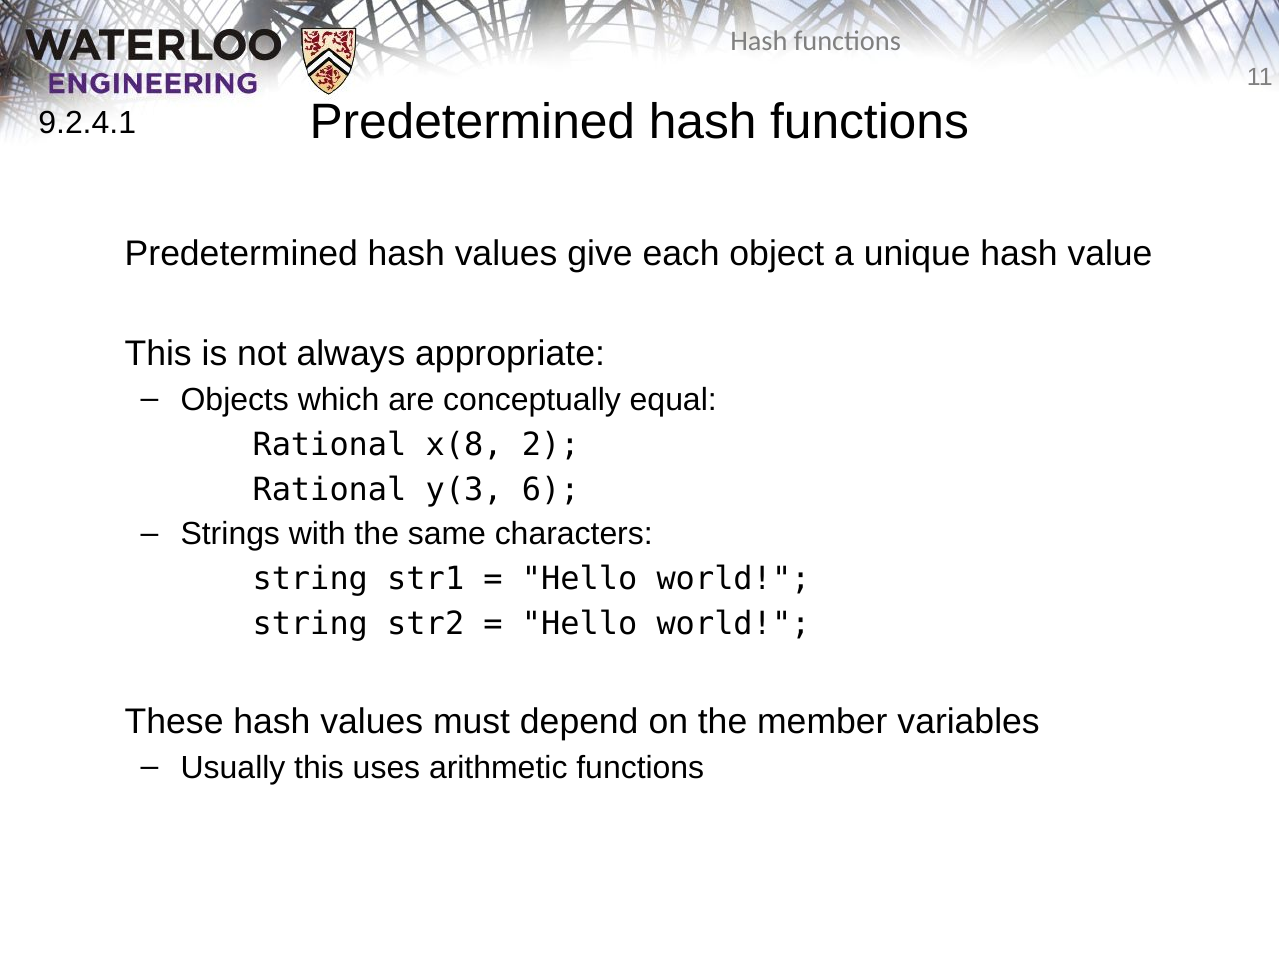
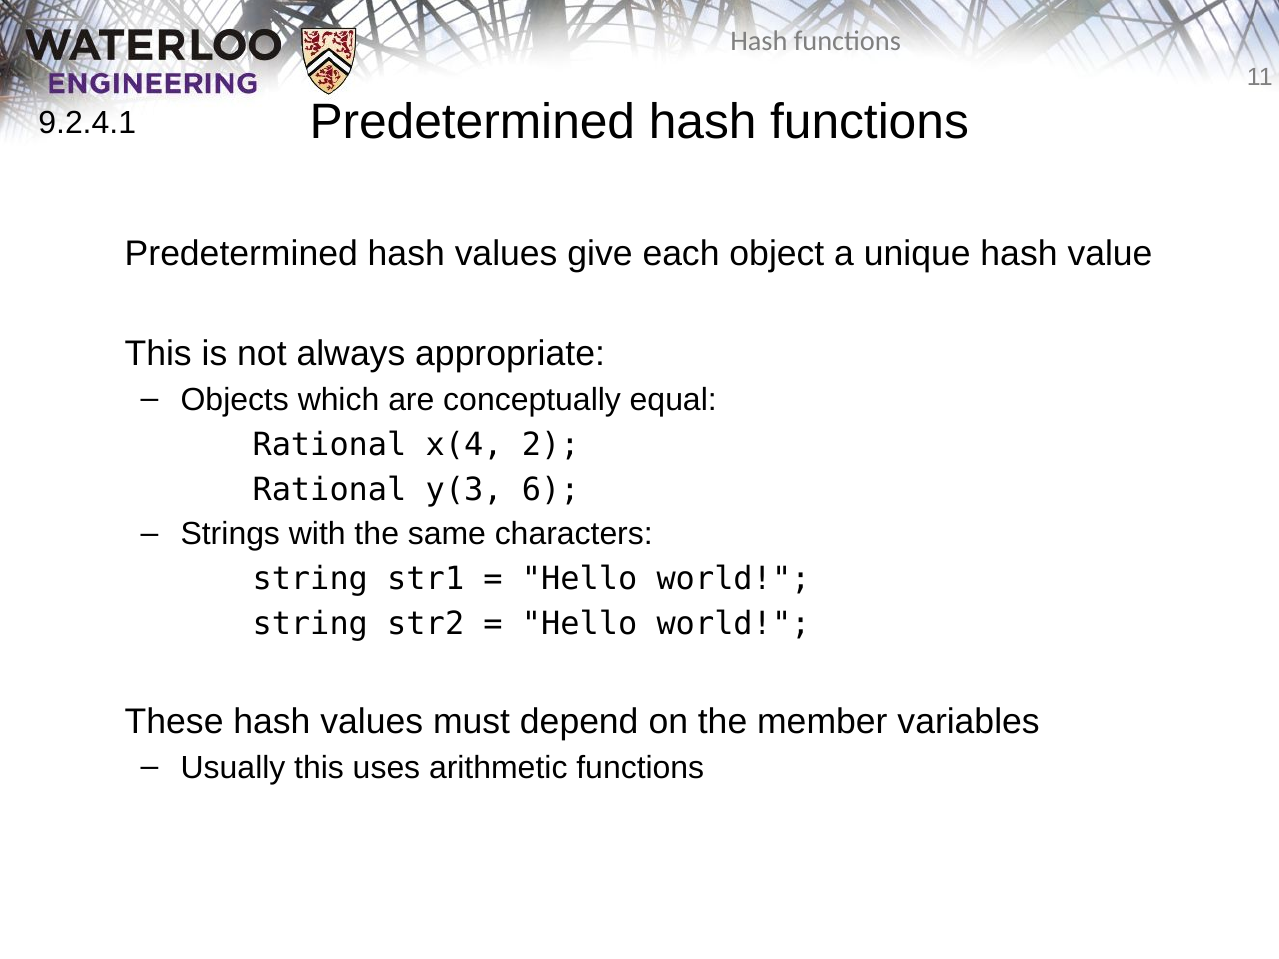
x(8: x(8 -> x(4 (464, 445)
